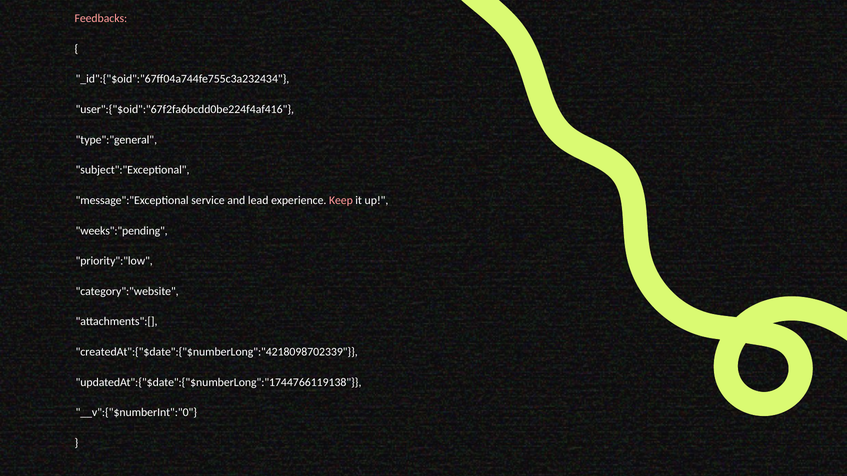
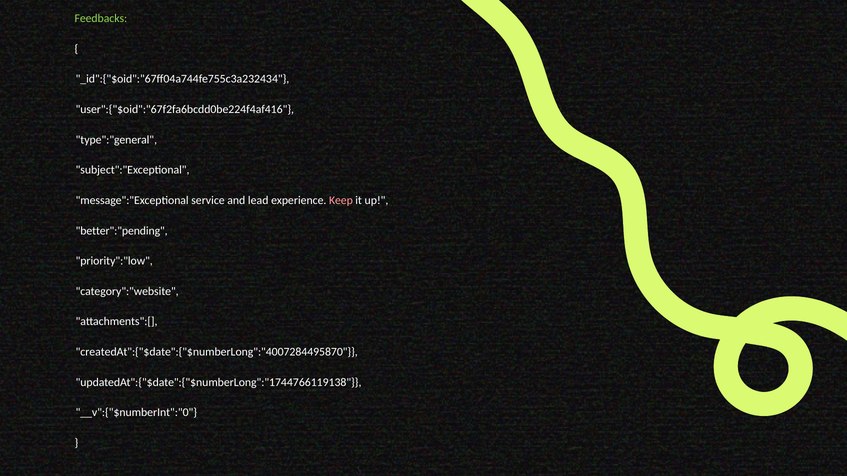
Feedbacks colour: pink -> light green (101, 18)
weeks":"pending: weeks":"pending -> better":"pending (122, 231)
createdAt":{"$date":{"$numberLong":"4218098702339: createdAt":{"$date":{"$numberLong":"4218098702339 -> createdAt":{"$date":{"$numberLong":"4007284495870 (217, 352)
